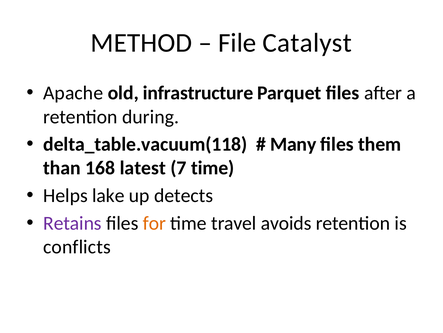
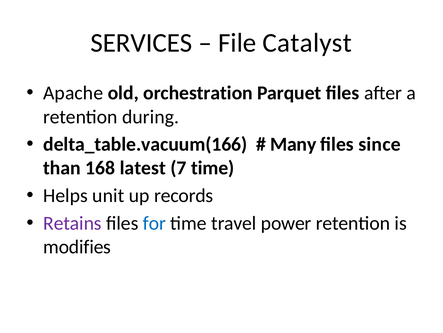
METHOD: METHOD -> SERVICES (141, 43)
infrastructure: infrastructure -> orchestration (198, 93)
delta_table.vacuum(118: delta_table.vacuum(118 -> delta_table.vacuum(166 (145, 144)
them: them -> since (380, 144)
lake: lake -> unit (108, 195)
detects: detects -> records (184, 195)
for colour: orange -> blue (154, 223)
avoids: avoids -> power (286, 223)
conflicts: conflicts -> modifies (77, 247)
